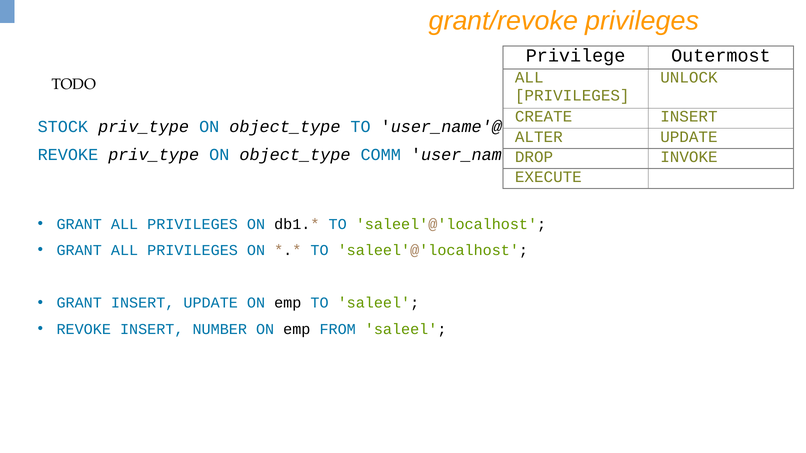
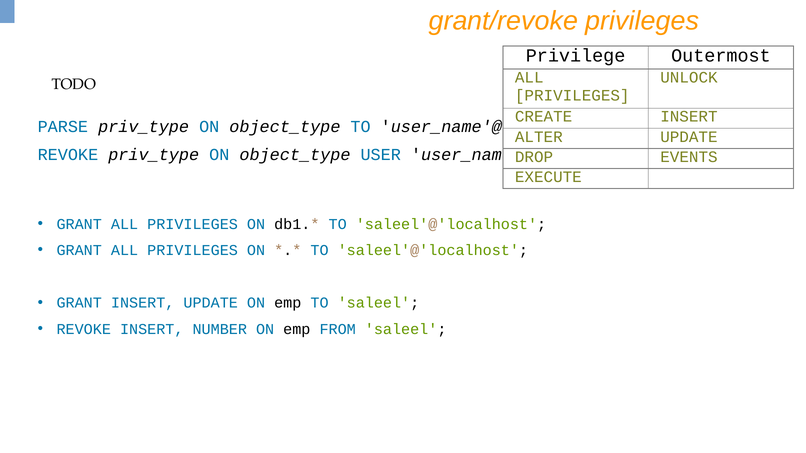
STOCK: STOCK -> PARSE (63, 127)
COMM: COMM -> USER (381, 155)
INVOKE: INVOKE -> EVENTS (689, 157)
